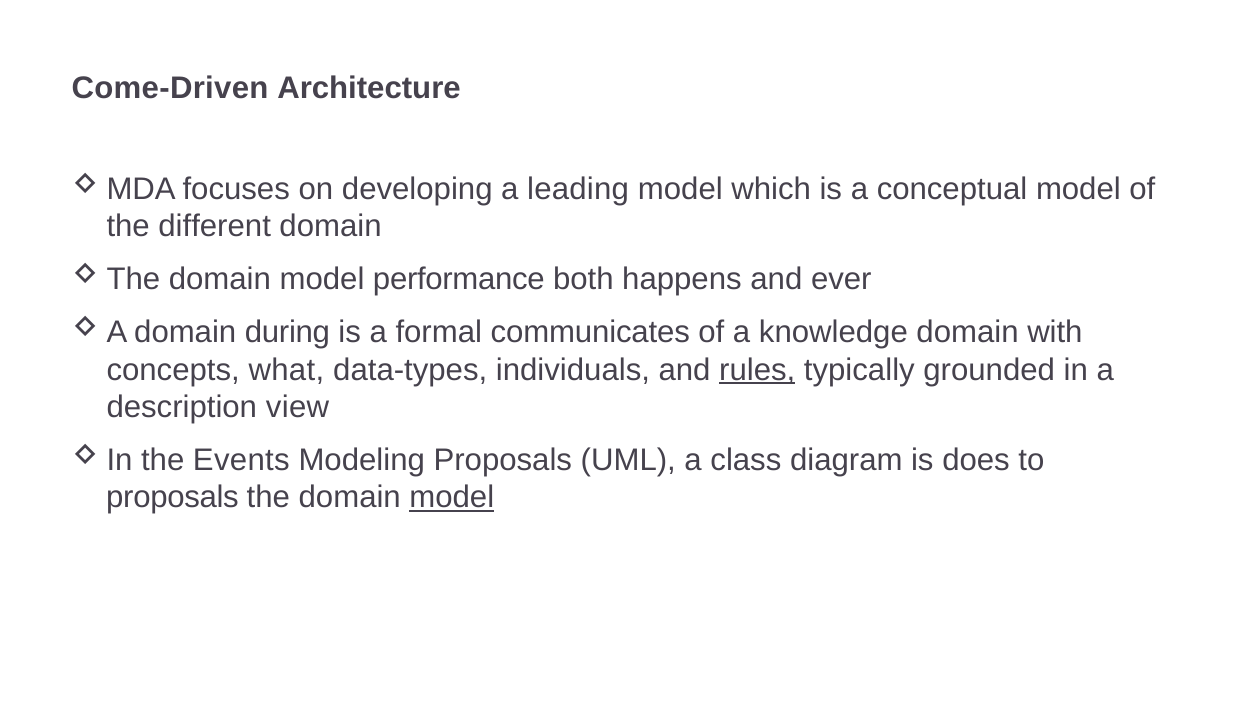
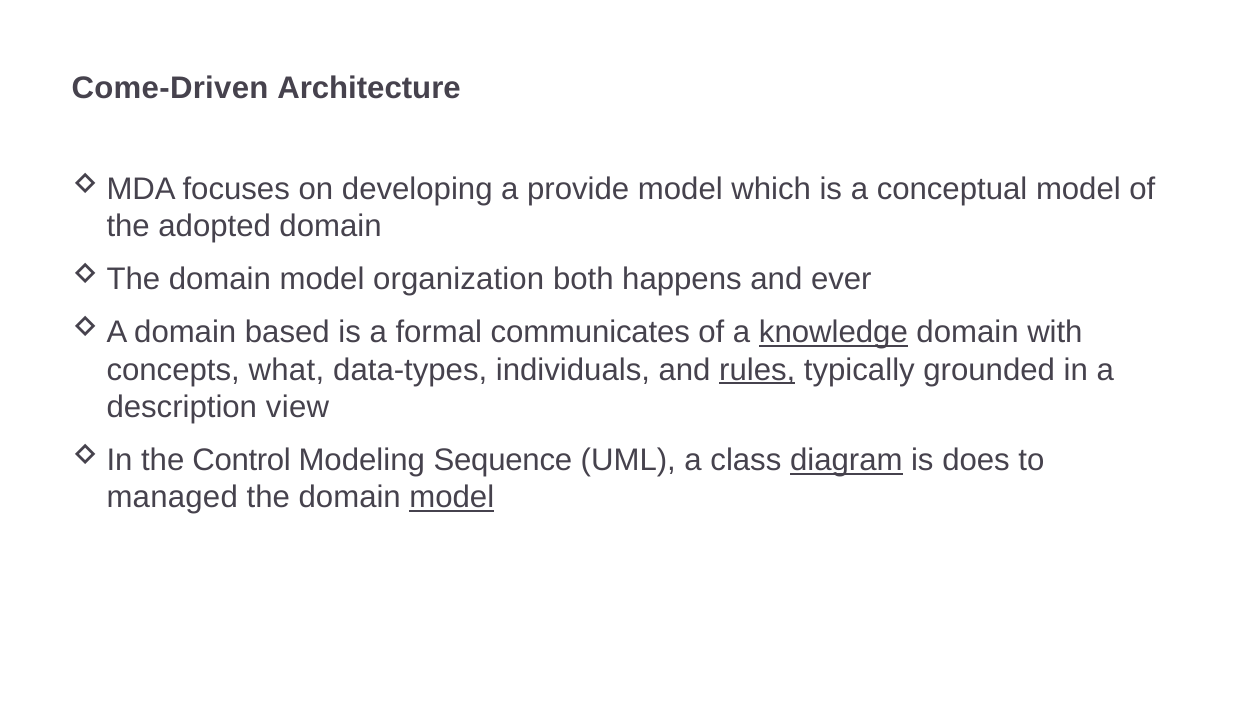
leading: leading -> provide (578, 189)
different: different -> adopted (215, 226)
performance: performance -> organization (459, 279)
during: during -> based (287, 332)
knowledge underline: none -> present (833, 332)
Events: Events -> Control (242, 460)
Modeling Proposals: Proposals -> Sequence (503, 460)
diagram underline: none -> present (846, 460)
proposals: proposals -> managed (172, 497)
